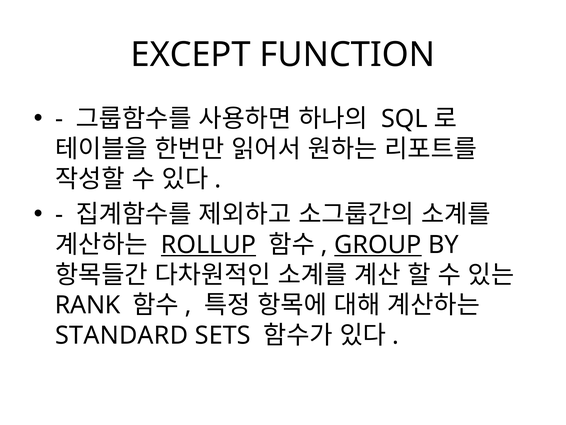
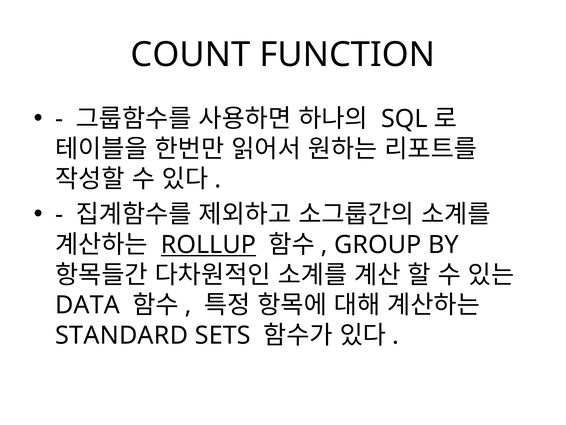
EXCEPT: EXCEPT -> COUNT (191, 55)
GROUP underline: present -> none (378, 245)
RANK: RANK -> DATA (87, 305)
